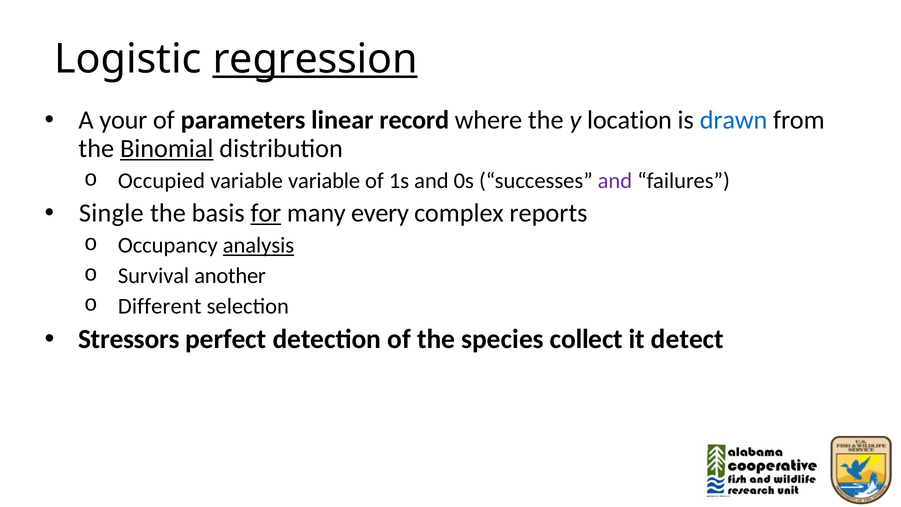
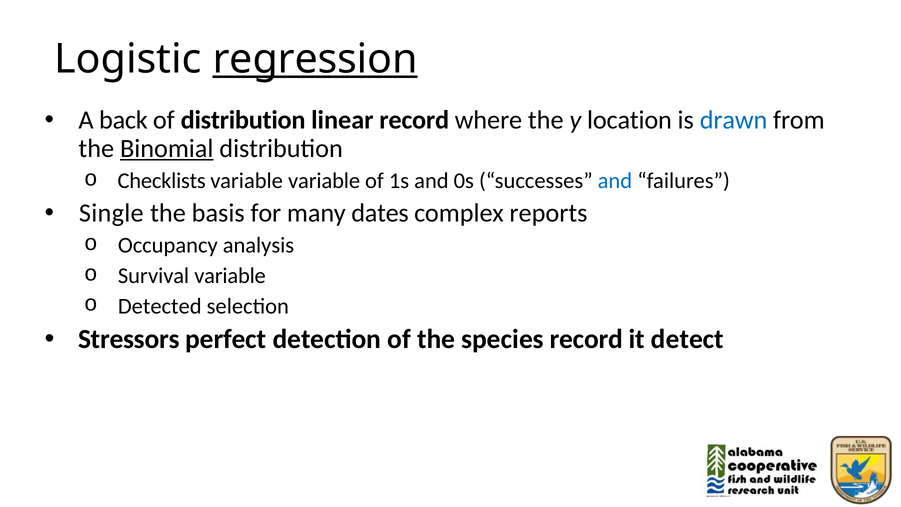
your: your -> back (123, 120)
of parameters: parameters -> distribution (243, 120)
Occupied: Occupied -> Checklists (162, 181)
and colour: purple -> blue (615, 181)
for underline: present -> none (266, 213)
every: every -> dates (380, 213)
analysis underline: present -> none (258, 245)
Survival another: another -> variable (230, 276)
Different: Different -> Detected (160, 306)
species collect: collect -> record (586, 339)
